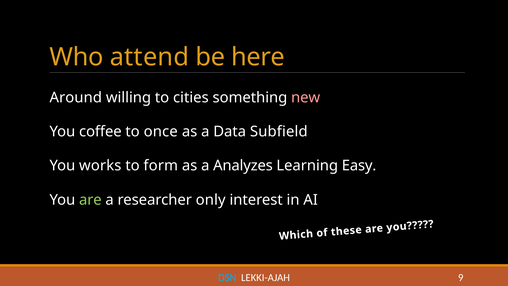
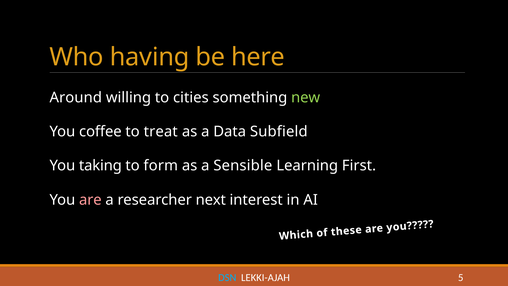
attend: attend -> having (150, 57)
new colour: pink -> light green (306, 98)
once: once -> treat (161, 132)
works: works -> taking (100, 166)
Analyzes: Analyzes -> Sensible (243, 166)
Easy: Easy -> First (359, 166)
are colour: light green -> pink (90, 200)
only: only -> next (211, 200)
9: 9 -> 5 (461, 277)
